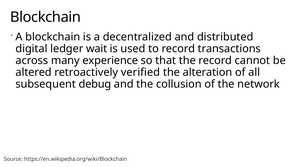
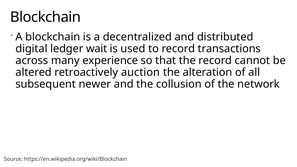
verified: verified -> auction (140, 72)
debug: debug -> newer (95, 84)
